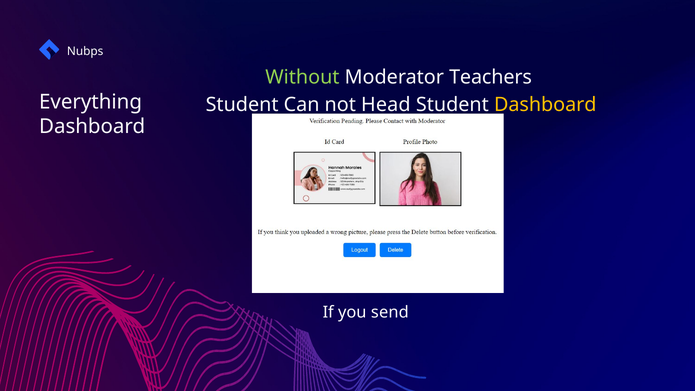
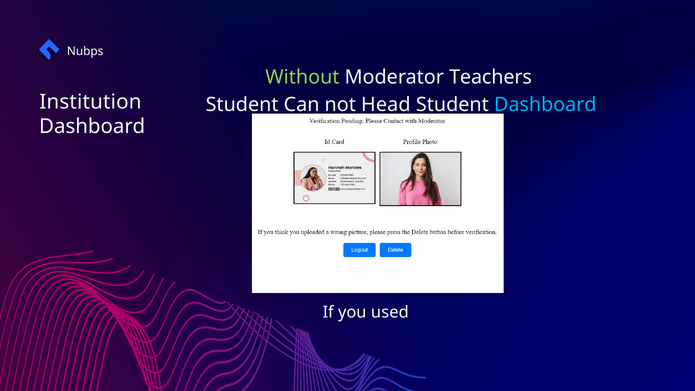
Everything: Everything -> Institution (90, 102)
Dashboard colour: yellow -> light blue (545, 105)
send: send -> used (390, 313)
